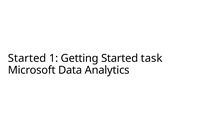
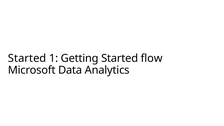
task: task -> flow (152, 58)
